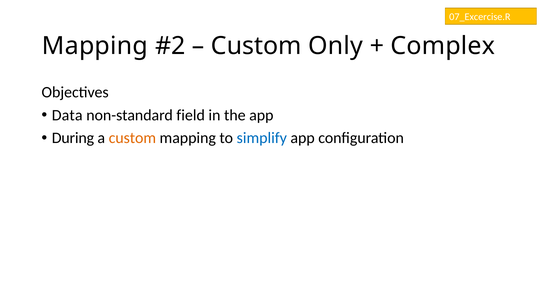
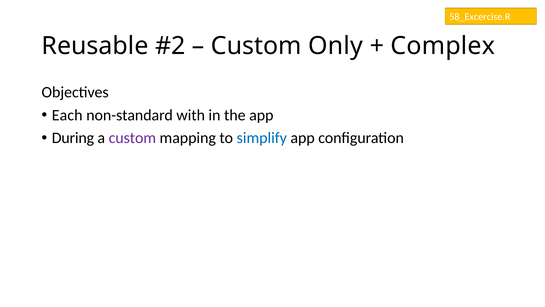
07_Excercise.R: 07_Excercise.R -> 58_Excercise.R (480, 17)
Mapping: Mapping -> Reusable (95, 46)
Data: Data -> Each (67, 115)
field: field -> with (191, 115)
custom colour: orange -> purple (132, 138)
